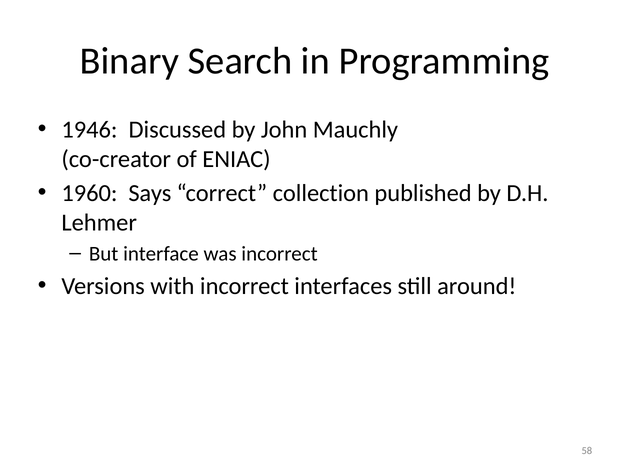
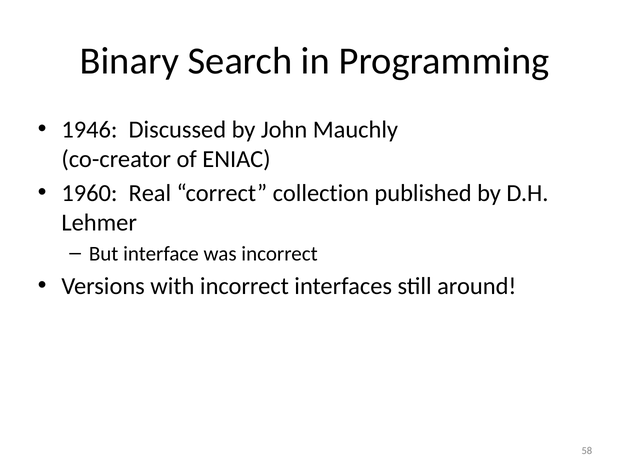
Says: Says -> Real (150, 193)
